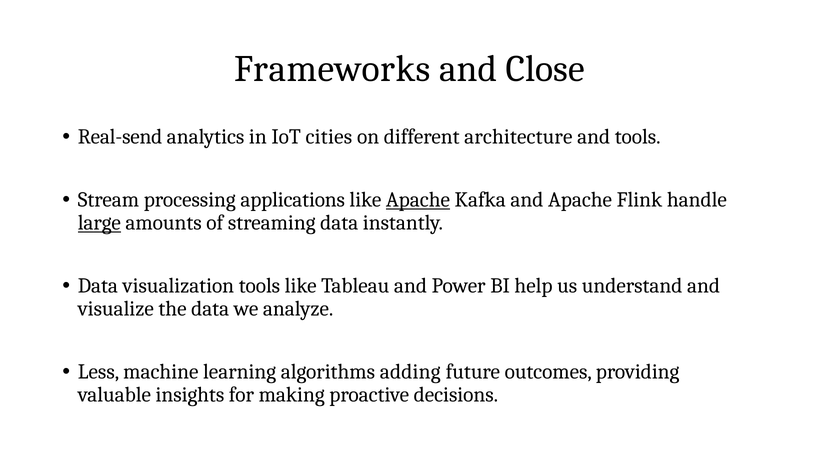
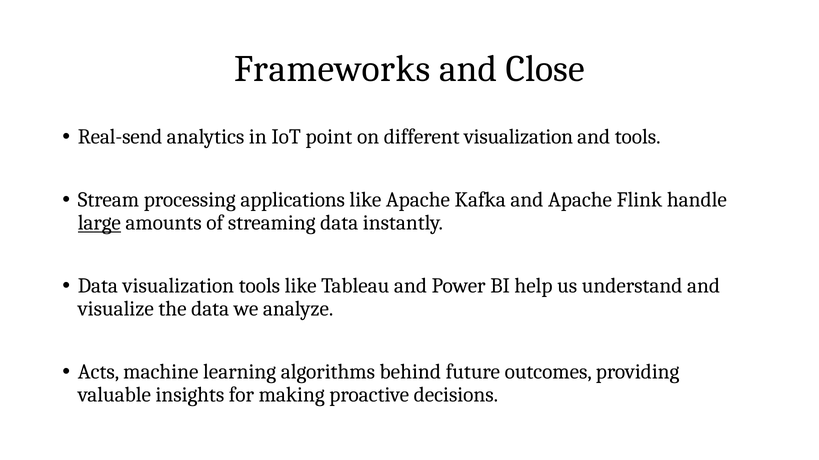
cities: cities -> point (329, 137)
different architecture: architecture -> visualization (518, 137)
Apache underline: present -> none (418, 200)
Less: Less -> Acts (98, 372)
adding: adding -> behind (410, 372)
